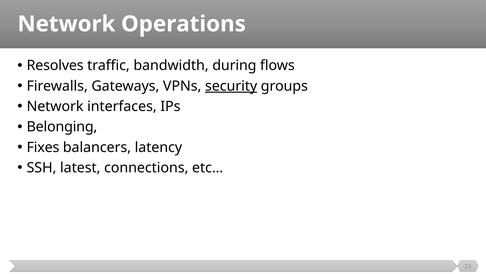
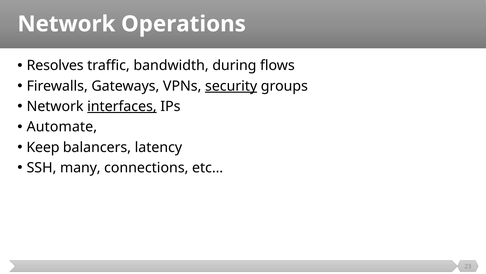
interfaces underline: none -> present (122, 106)
Belonging: Belonging -> Automate (62, 127)
Fixes: Fixes -> Keep (43, 147)
latest: latest -> many (80, 167)
